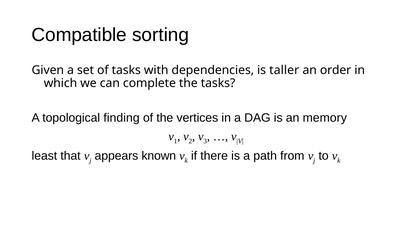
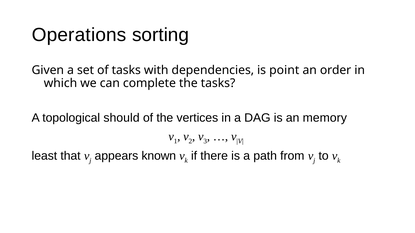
Compatible: Compatible -> Operations (79, 35)
taller: taller -> point (284, 70)
finding: finding -> should (122, 118)
